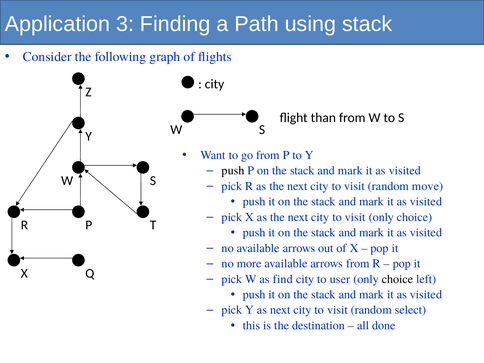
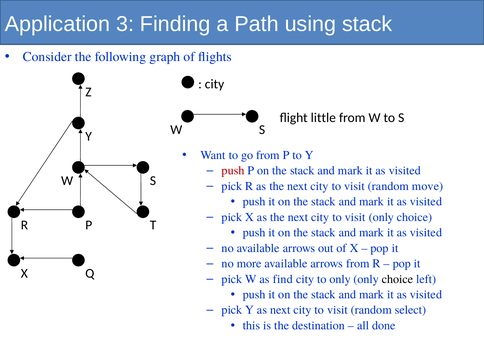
than: than -> little (323, 118)
push colour: black -> red (233, 171)
to user: user -> only (340, 279)
